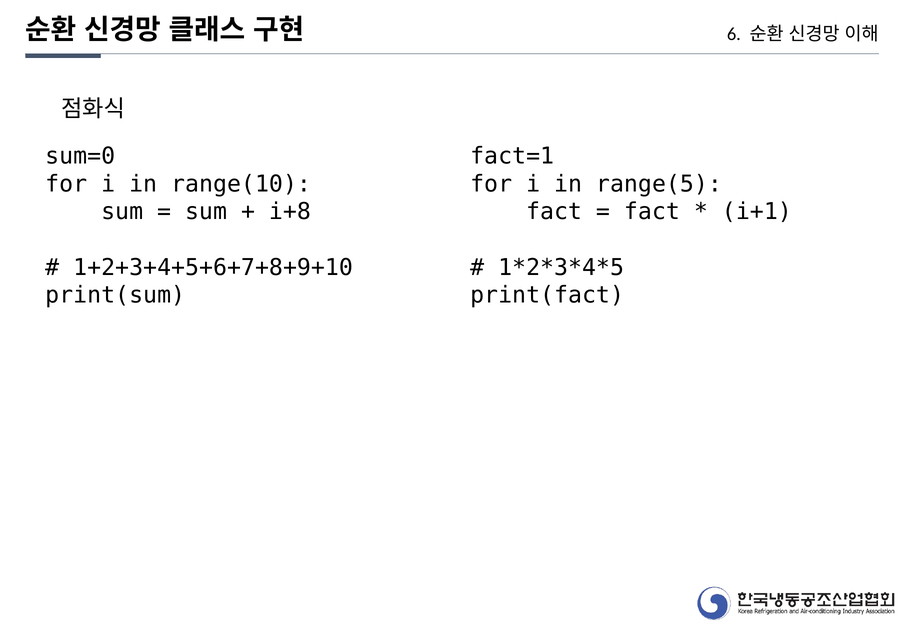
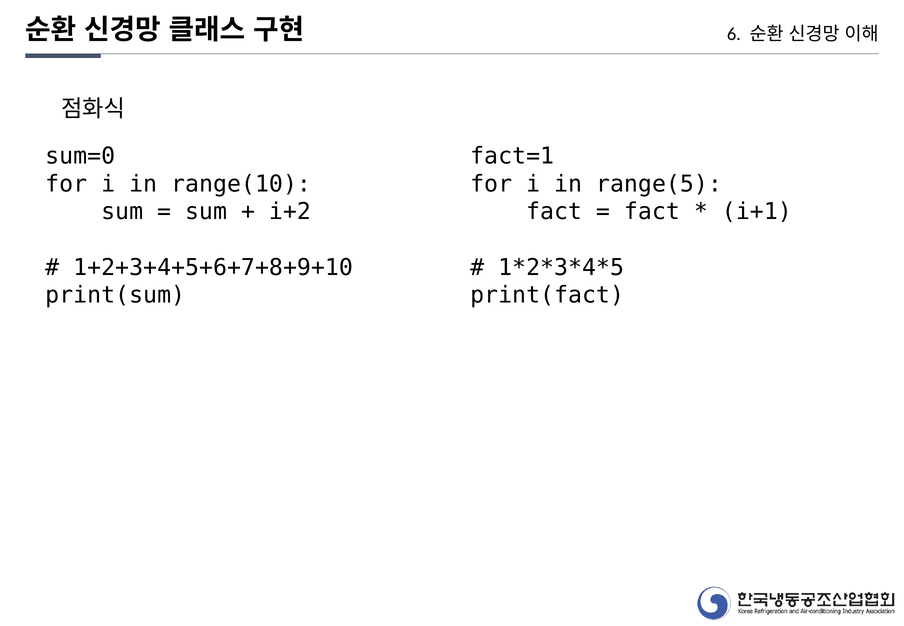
i+8: i+8 -> i+2 (290, 212)
